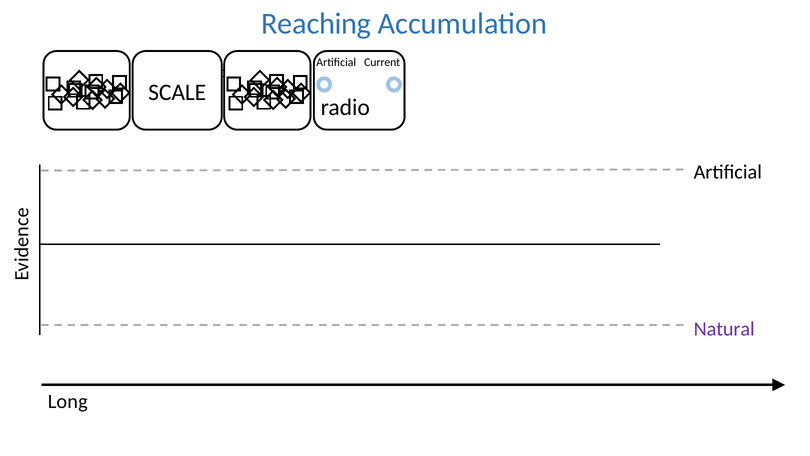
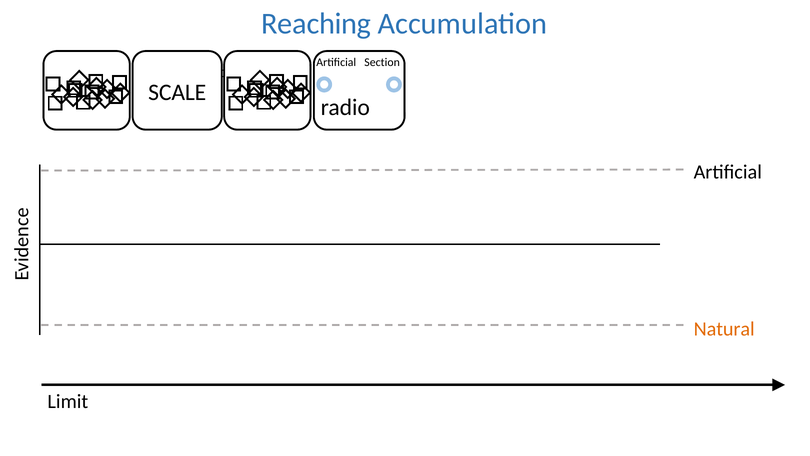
Current: Current -> Section (382, 62)
Natural colour: purple -> orange (724, 329)
Long: Long -> Limit (68, 401)
